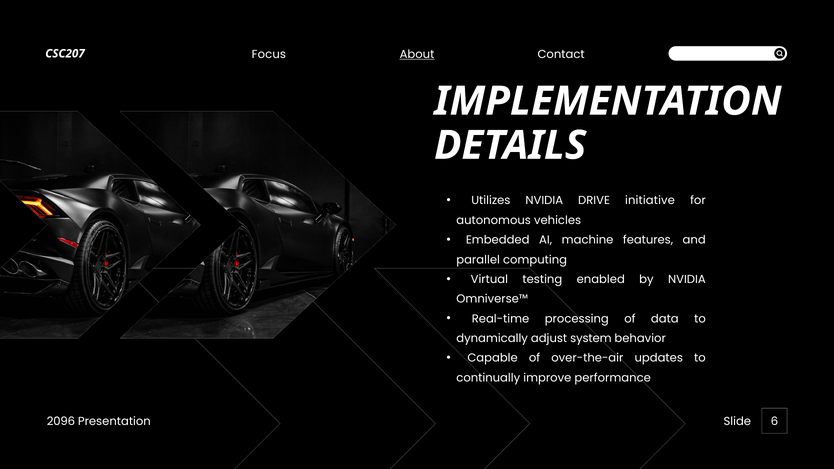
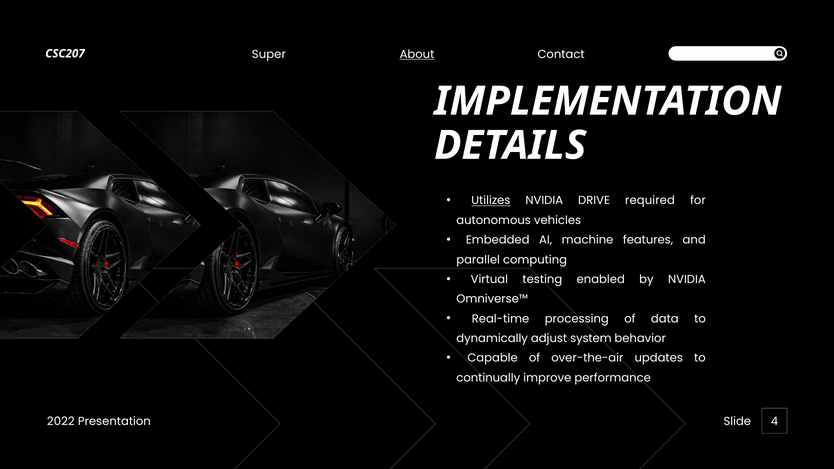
Focus: Focus -> Super (269, 54)
Utilizes underline: none -> present (491, 201)
initiative: initiative -> required (650, 201)
2096: 2096 -> 2022 (61, 421)
6: 6 -> 4 (774, 421)
